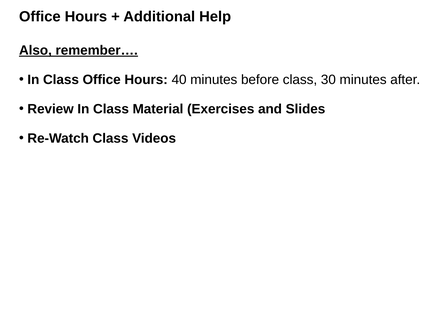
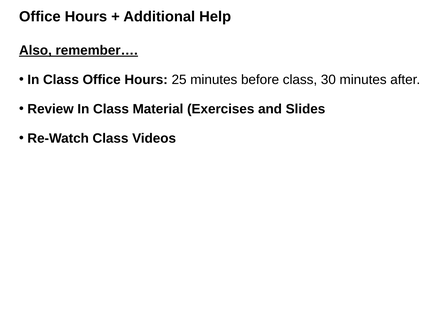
40: 40 -> 25 (179, 80)
